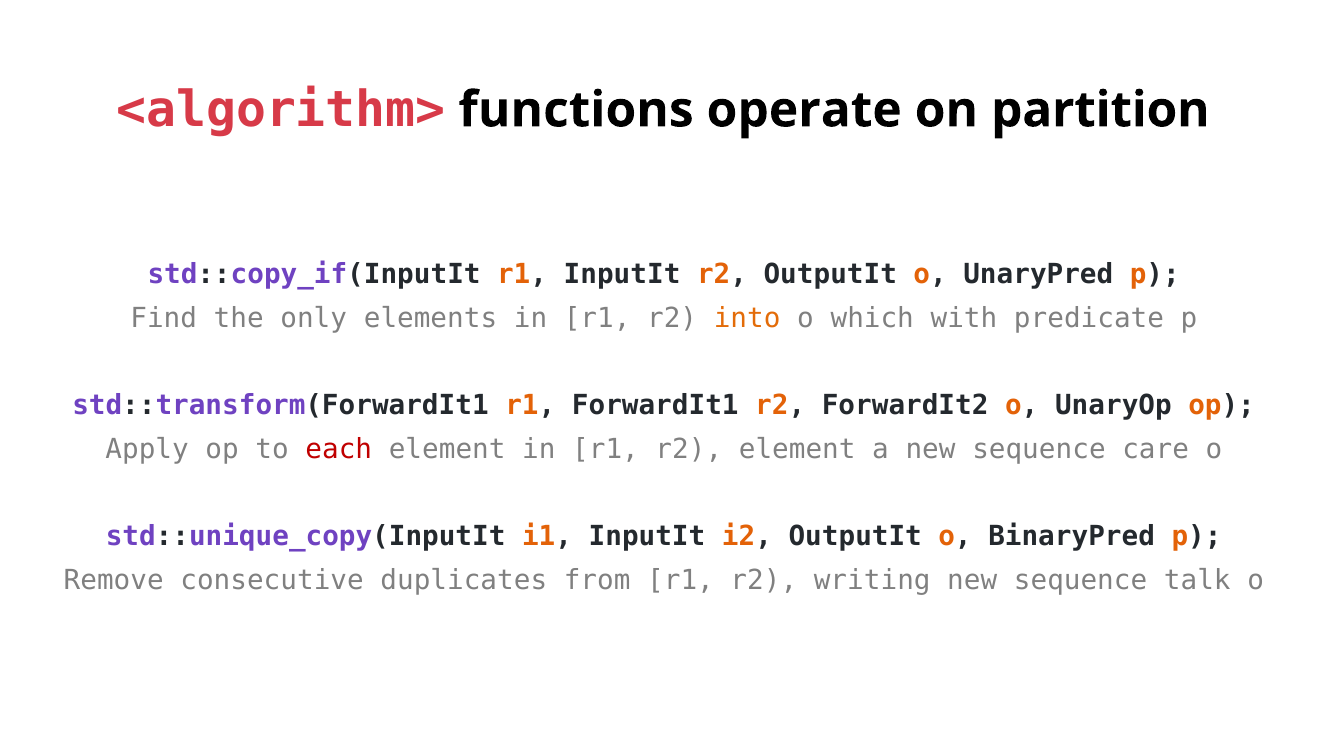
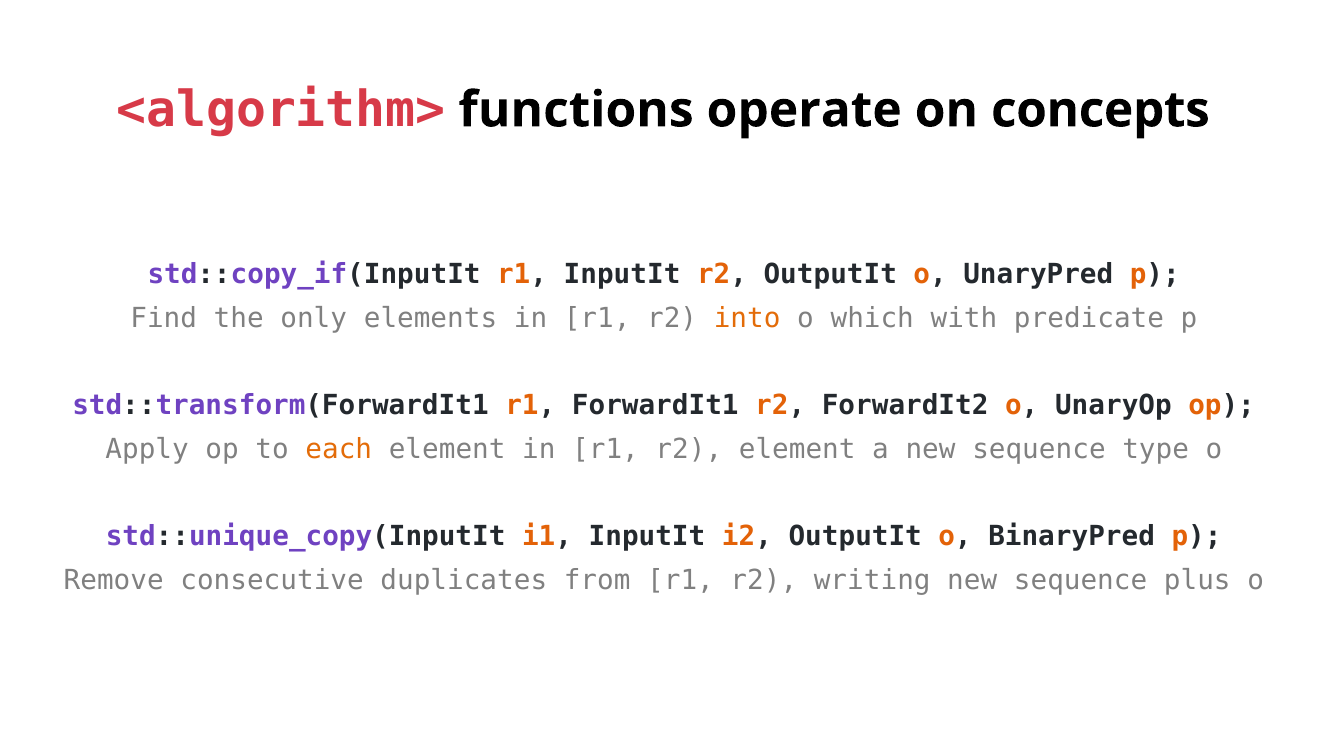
partition: partition -> concepts (1100, 110)
each colour: red -> orange (339, 449)
care: care -> type (1156, 449)
talk: talk -> plus (1197, 580)
